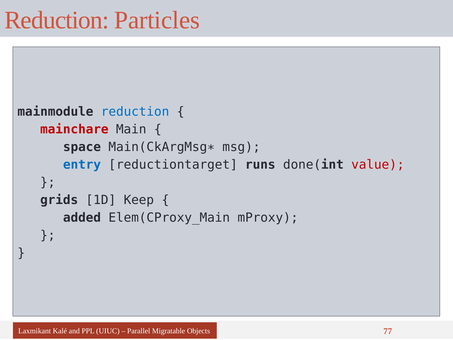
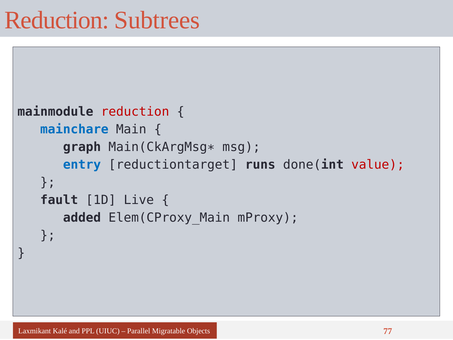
Particles: Particles -> Subtrees (157, 20)
reduction colour: blue -> red (135, 112)
mainchare colour: red -> blue (74, 129)
space: space -> graph (82, 147)
grids: grids -> fault (59, 200)
Keep: Keep -> Live (139, 200)
